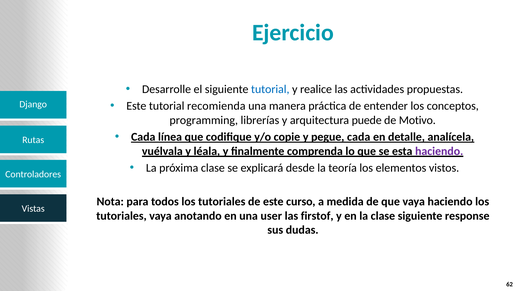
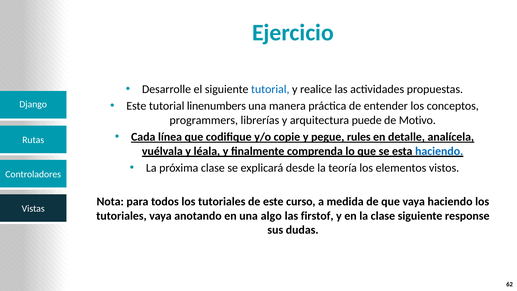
recomienda: recomienda -> linenumbers (216, 106)
programming: programming -> programmers (204, 120)
pegue cada: cada -> rules (359, 137)
haciendo colour: purple -> blue (439, 151)
user: user -> algo (271, 216)
